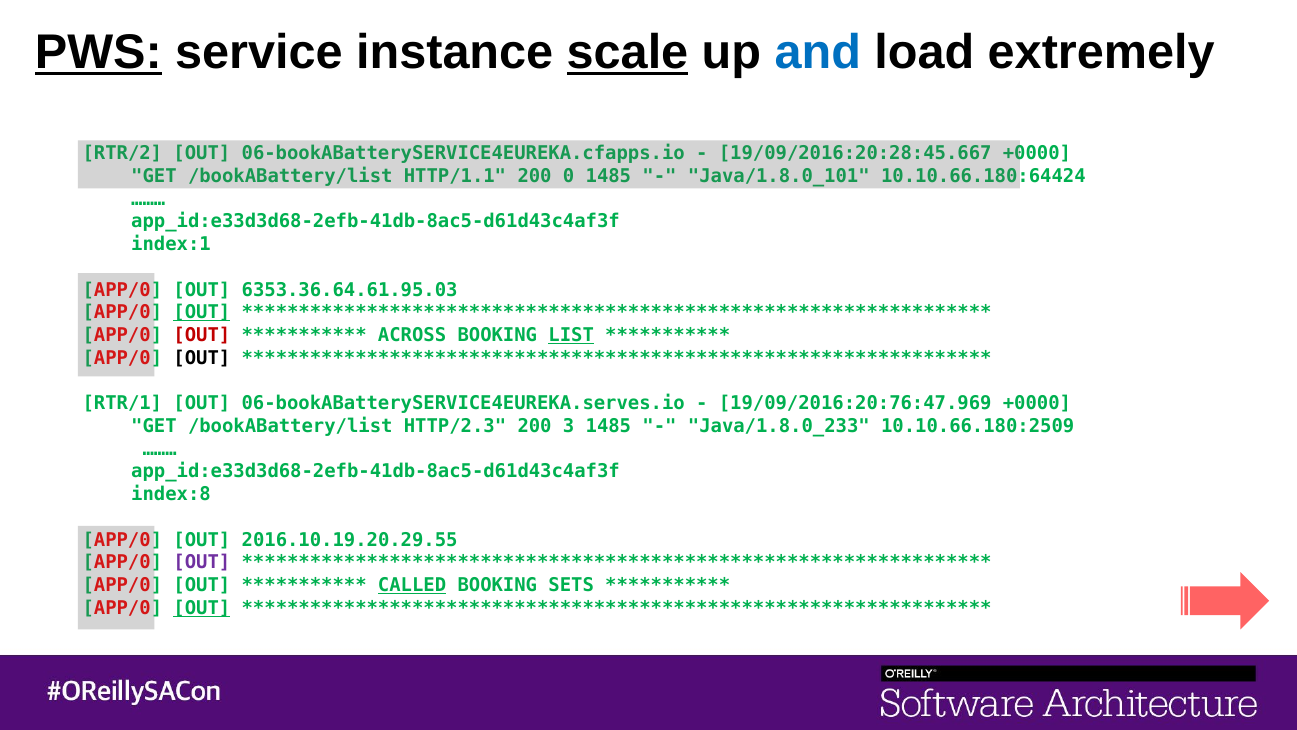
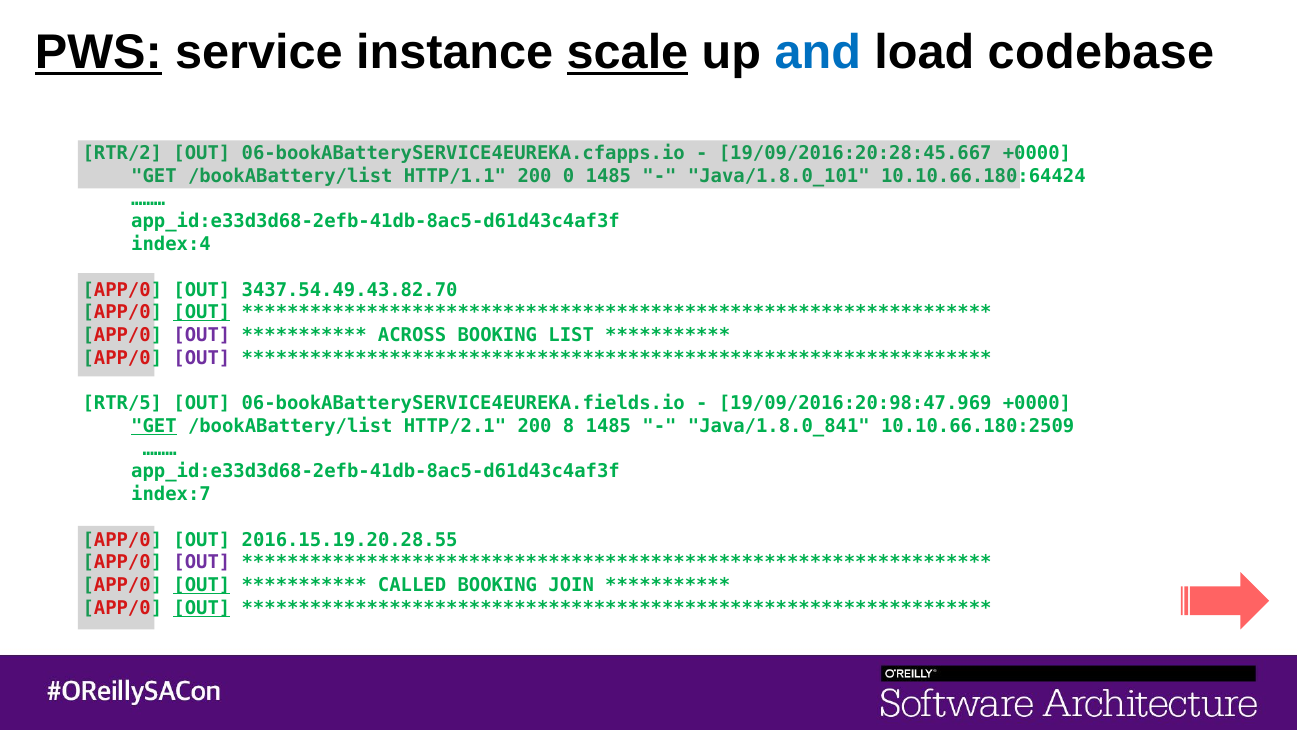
extremely: extremely -> codebase (1101, 52)
index:1: index:1 -> index:4 (171, 244)
6353.36.64.61.95.03: 6353.36.64.61.95.03 -> 3437.54.49.43.82.70 (350, 290)
OUT colour: red -> purple (202, 335)
LIST underline: present -> none (571, 335)
OUT colour: black -> purple (202, 358)
RTR/1: RTR/1 -> RTR/5 (122, 403)
06-bookABatterySERVICE4EUREKA.serves.io: 06-bookABatterySERVICE4EUREKA.serves.io -> 06-bookABatterySERVICE4EUREKA.fields.io (463, 403)
19/09/2016:20:76:47.969: 19/09/2016:20:76:47.969 -> 19/09/2016:20:98:47.969 (855, 403)
GET underline: none -> present (154, 426)
HTTP/2.3: HTTP/2.3 -> HTTP/2.1 (455, 426)
3: 3 -> 8 (569, 426)
Java/1.8.0_233: Java/1.8.0_233 -> Java/1.8.0_841 (779, 426)
index:8: index:8 -> index:7 (171, 494)
2016.10.19.20.29.55: 2016.10.19.20.29.55 -> 2016.15.19.20.28.55 (350, 540)
OUT underline: none -> present (202, 585)
CALLED underline: present -> none (412, 585)
SETS: SETS -> JOIN (571, 585)
